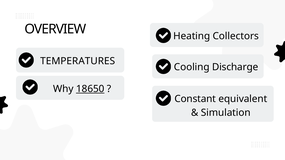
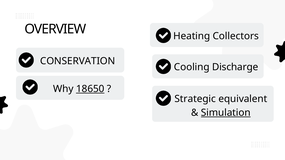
TEMPERATURES: TEMPERATURES -> CONSERVATION (78, 61)
Constant: Constant -> Strategic (195, 99)
Simulation underline: none -> present (226, 113)
